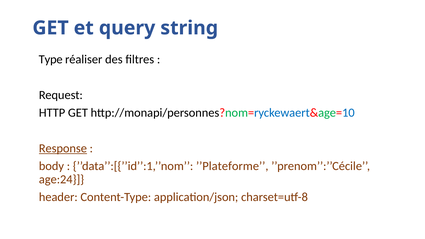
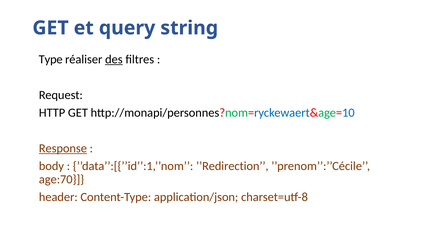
des underline: none -> present (114, 59)
’’Plateforme: ’’Plateforme -> ’’Redirection (232, 166)
age:24: age:24 -> age:70 (62, 179)
